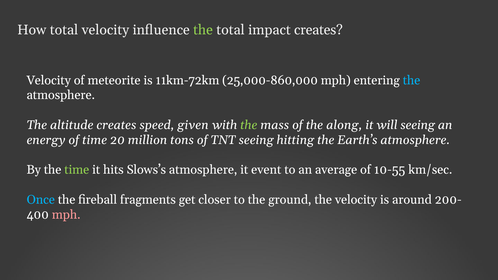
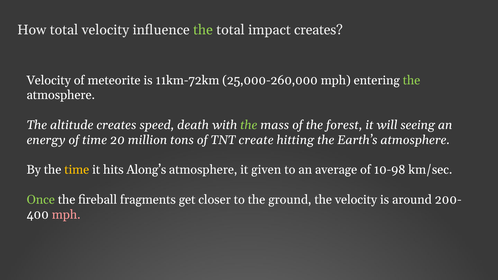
25,000-860,000: 25,000-860,000 -> 25,000-260,000 (270, 80)
the colour: light blue -> light green (412, 80)
given: given -> death (193, 125)
along: along -> forest (344, 125)
TNT seeing: seeing -> create (256, 140)
time colour: light green -> yellow (77, 170)
Slows’s: Slows’s -> Along’s (146, 170)
event: event -> given (266, 170)
10-55: 10-55 -> 10-98 (390, 170)
Once colour: light blue -> light green (41, 200)
